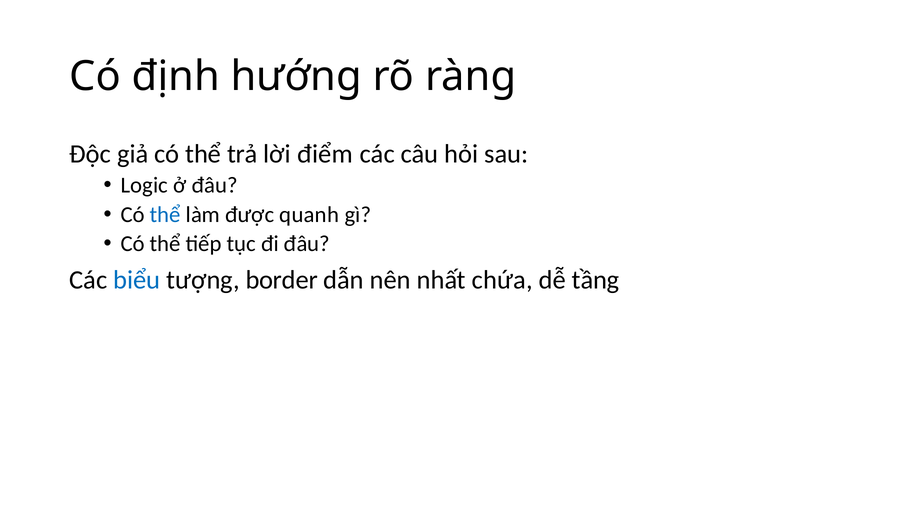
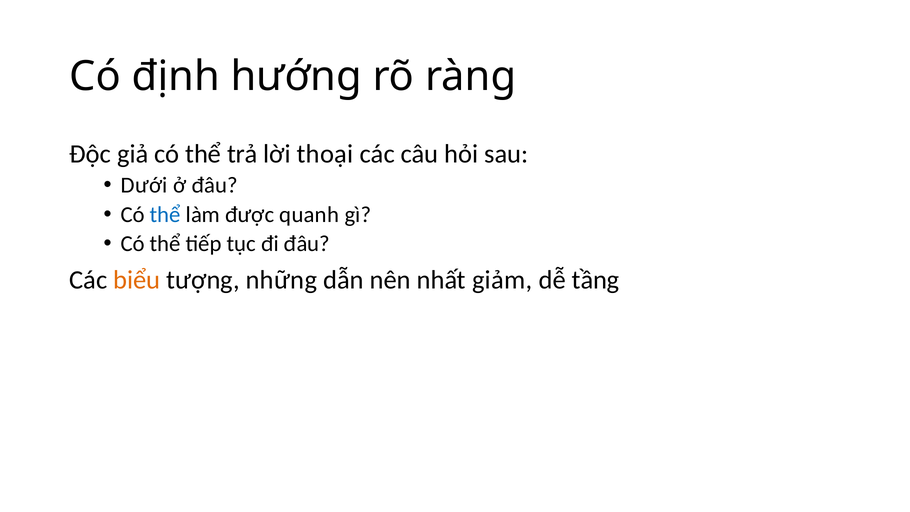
điểm: điểm -> thoại (325, 154)
Logic: Logic -> Dưới (144, 185)
biểu colour: blue -> orange (137, 280)
border: border -> những (281, 280)
chứa: chứa -> giảm (502, 280)
